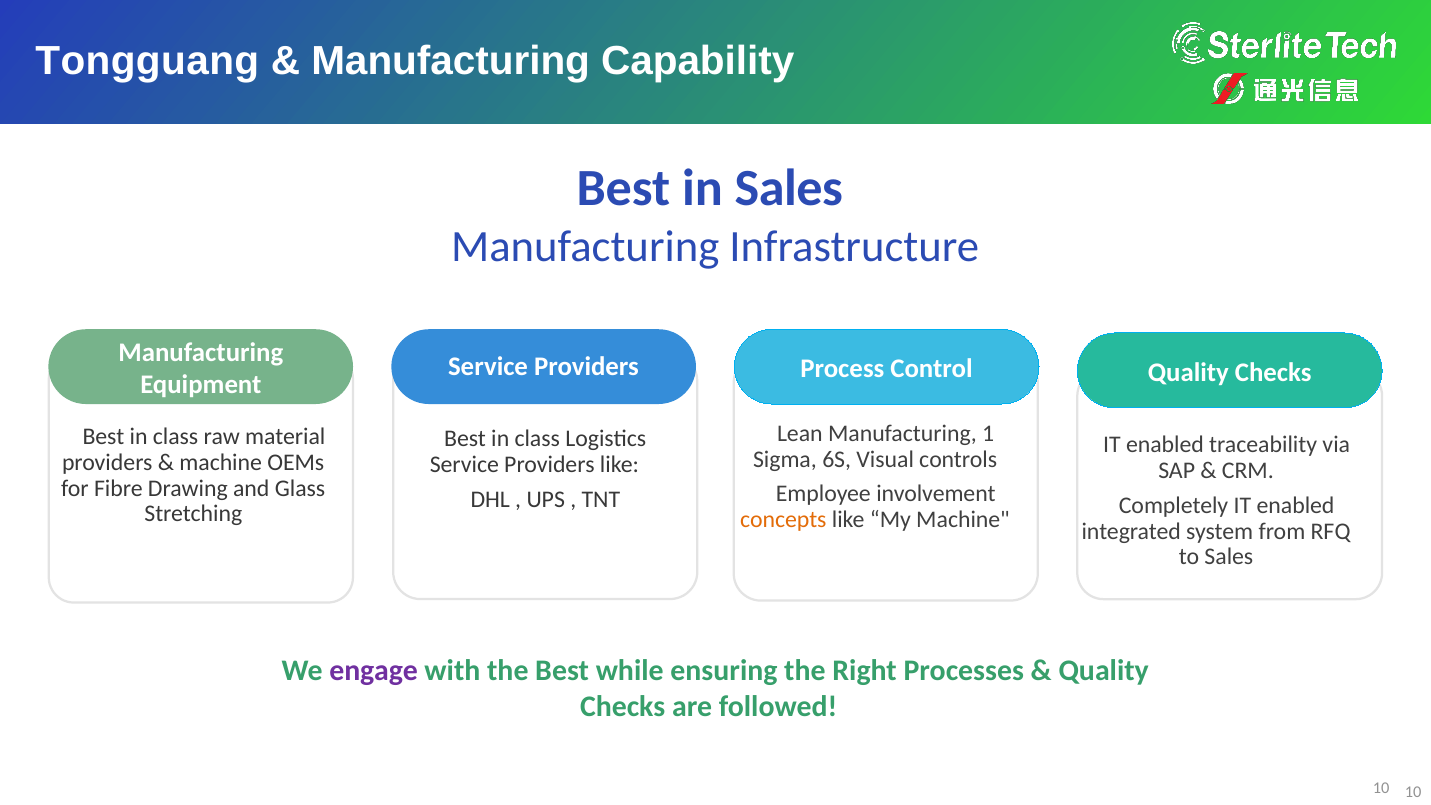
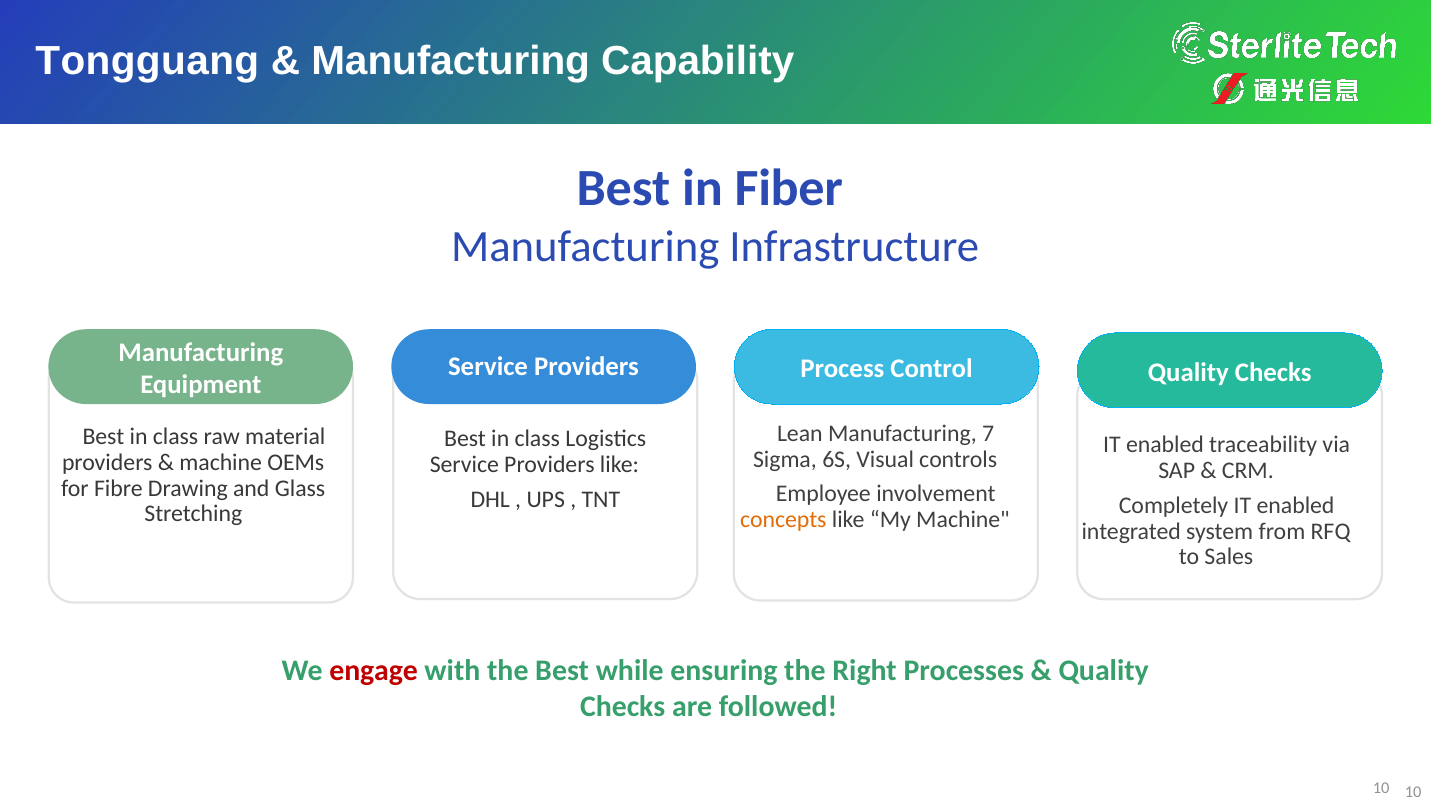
in Sales: Sales -> Fiber (789, 189)
1: 1 -> 7 (988, 433)
engage colour: purple -> red (374, 671)
